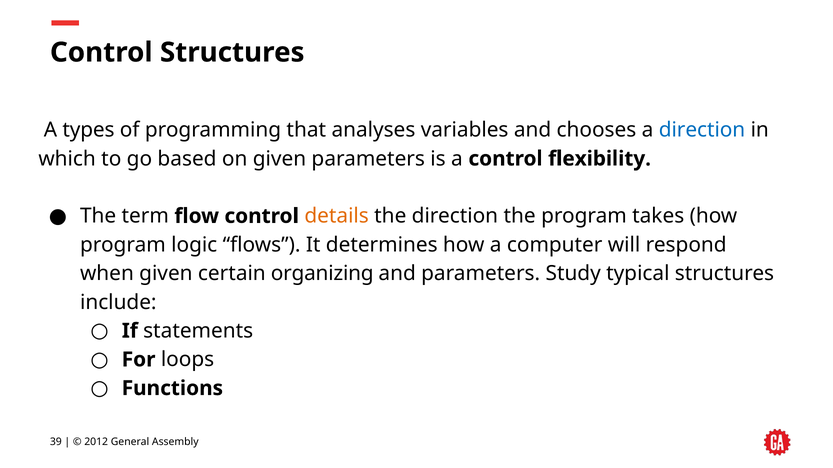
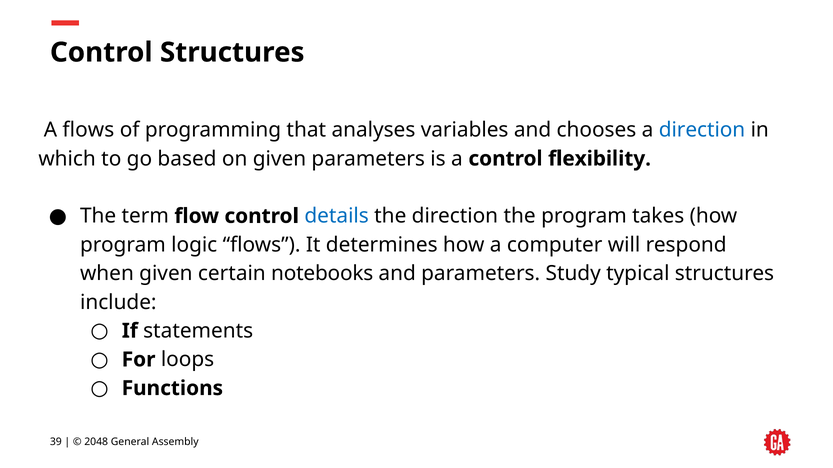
A types: types -> flows (88, 130)
details colour: orange -> blue (337, 216)
organizing: organizing -> notebooks (322, 274)
2012: 2012 -> 2048 (96, 443)
